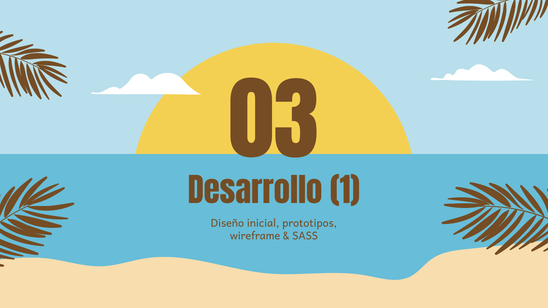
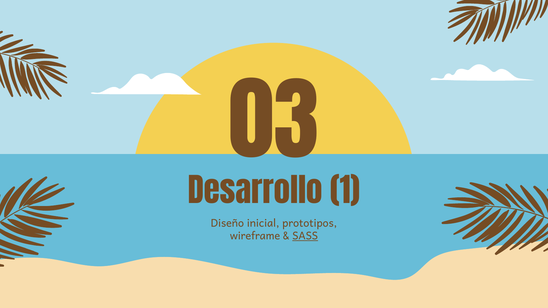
SASS underline: none -> present (305, 236)
